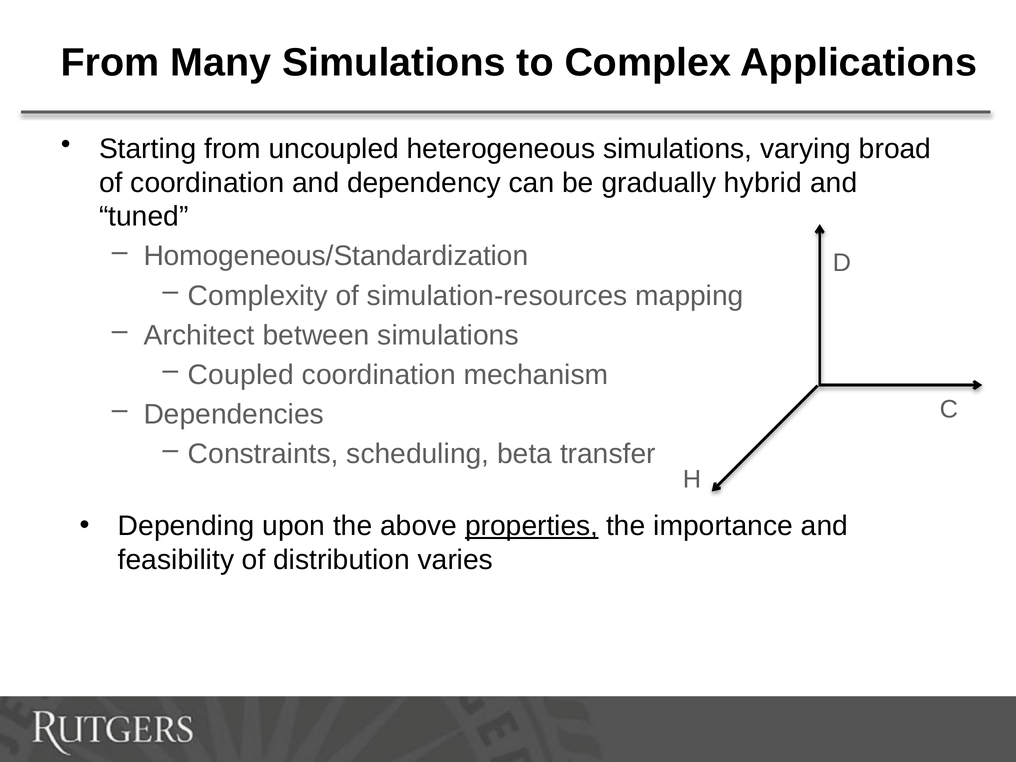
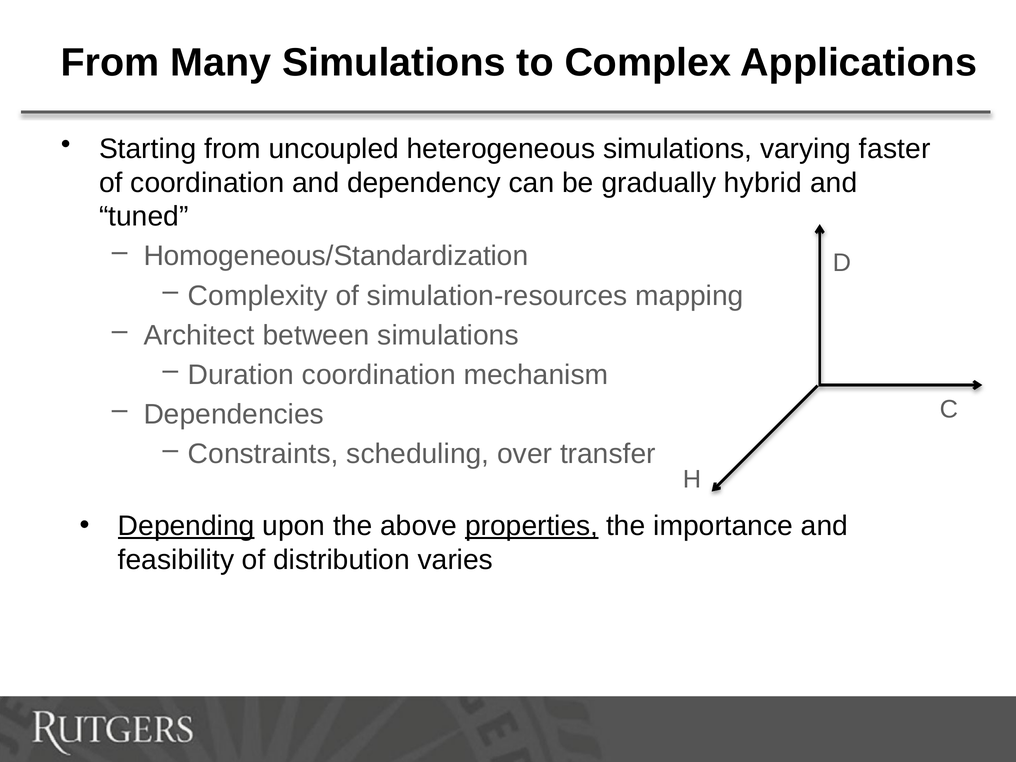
broad: broad -> faster (895, 149)
Coupled: Coupled -> Duration (241, 375)
beta: beta -> over (525, 454)
Depending underline: none -> present (186, 526)
